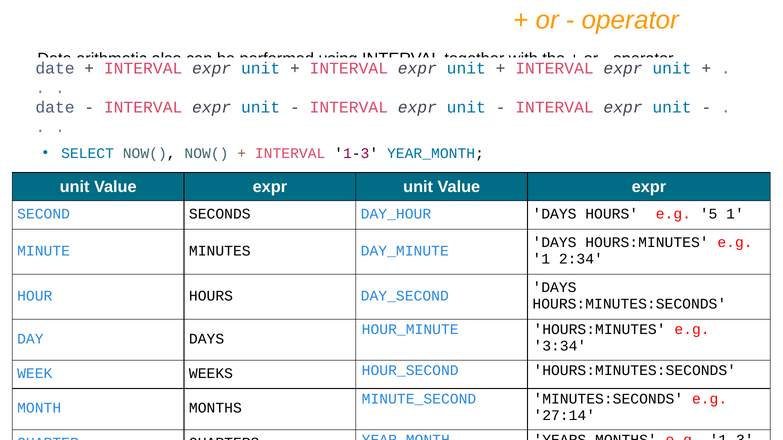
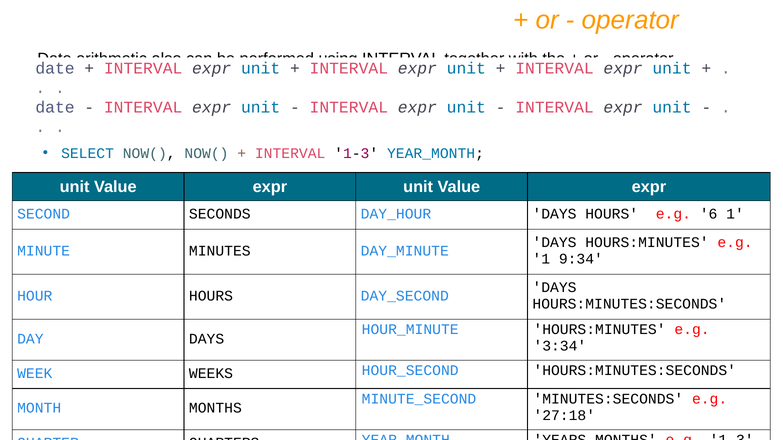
5: 5 -> 6 (709, 214)
2:34: 2:34 -> 9:34 (581, 259)
27:14: 27:14 -> 27:18 (564, 416)
